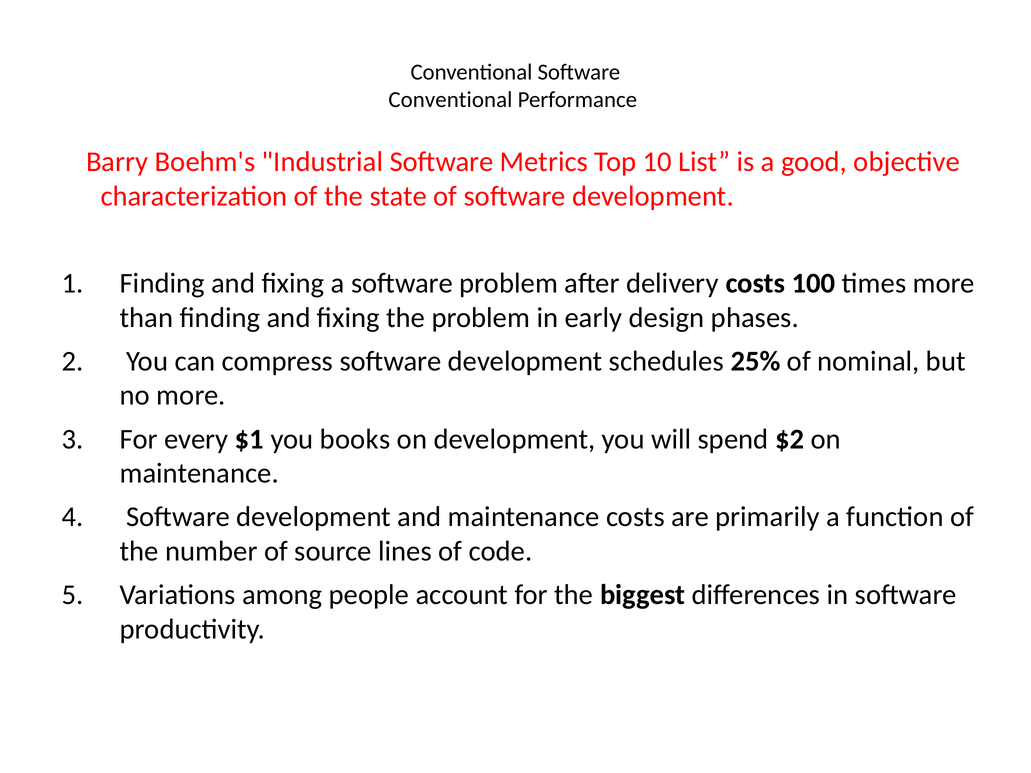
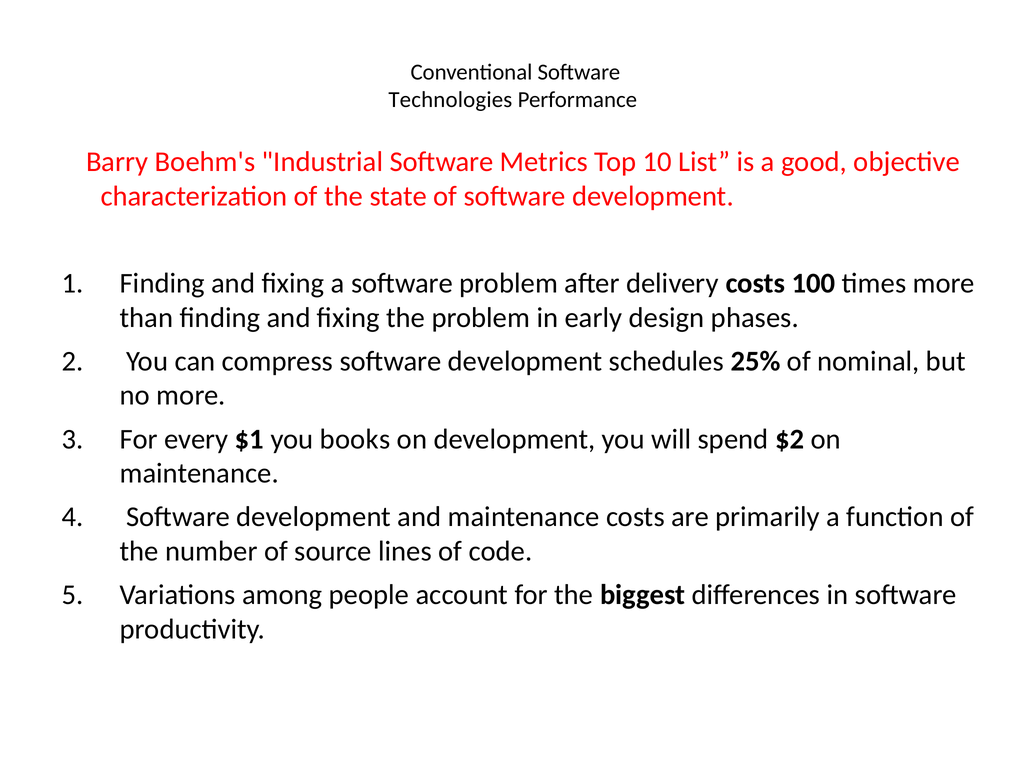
Conventional: Conventional -> Technologies (450, 99)
